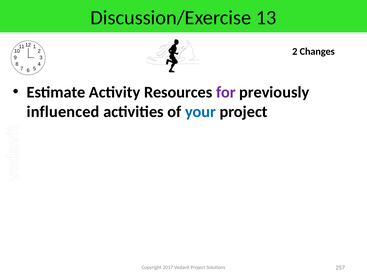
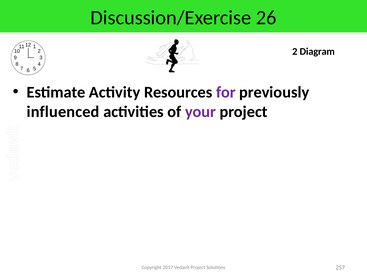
13: 13 -> 26 (266, 18)
Changes: Changes -> Diagram (317, 51)
your colour: blue -> purple (200, 112)
